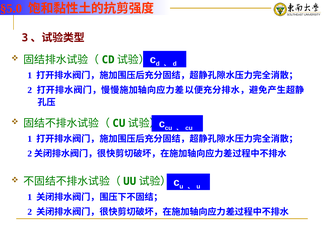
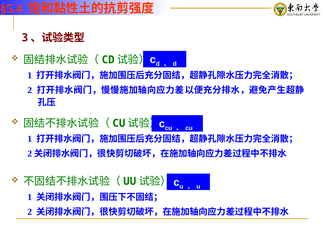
§5.0: §5.0 -> §5.4 (11, 8)
